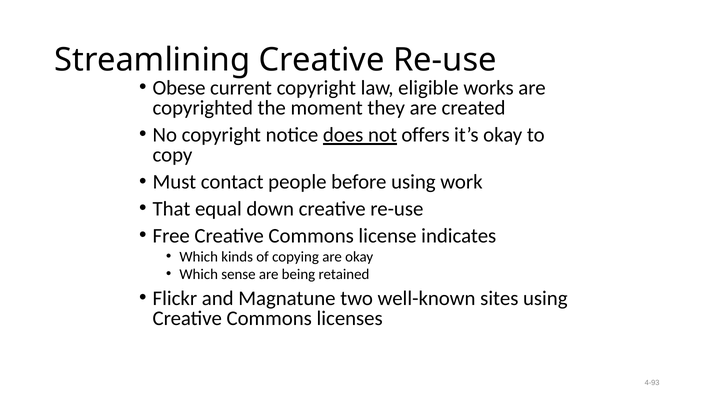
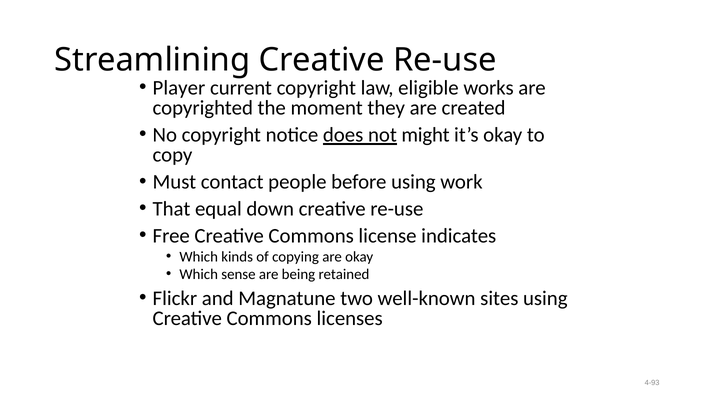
Obese: Obese -> Player (179, 88)
offers: offers -> might (426, 135)
